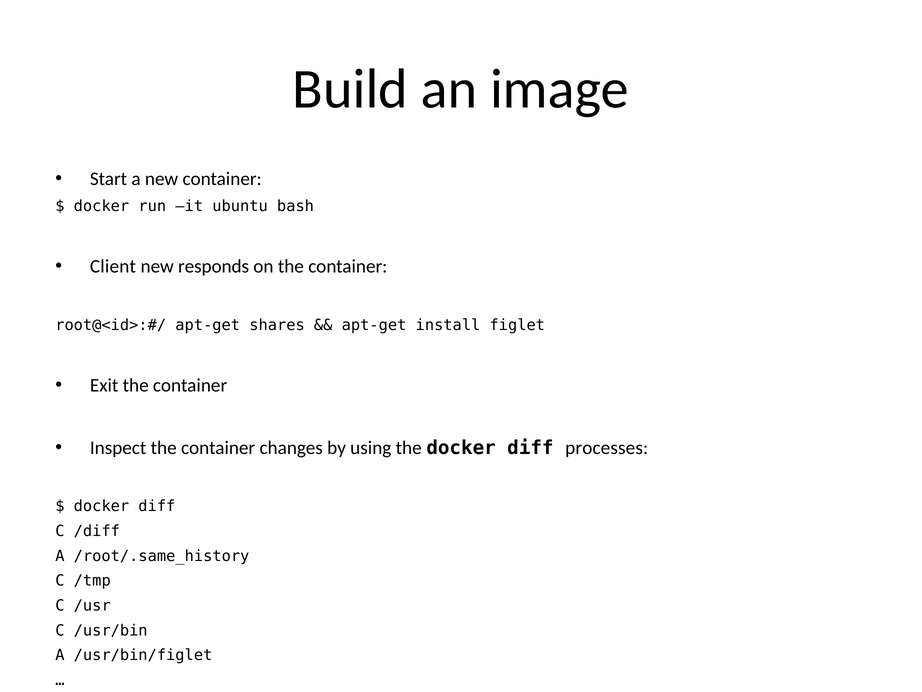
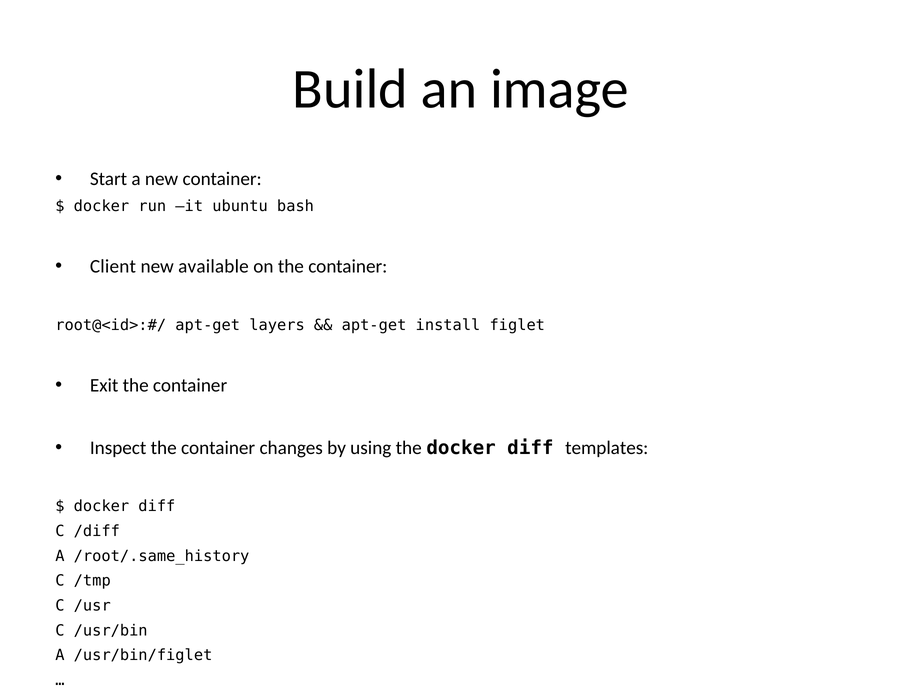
responds: responds -> available (213, 266)
shares: shares -> layers (277, 325)
processes: processes -> templates (607, 448)
